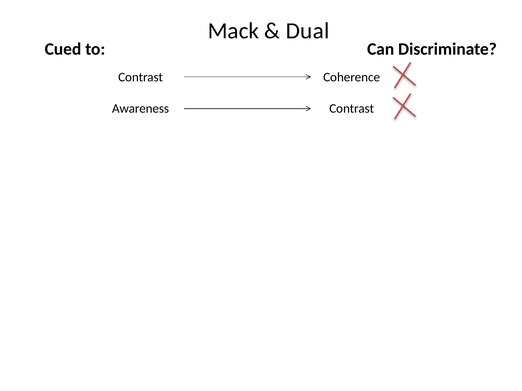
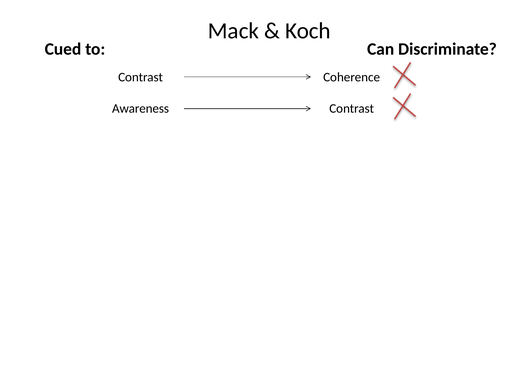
Dual: Dual -> Koch (308, 31)
